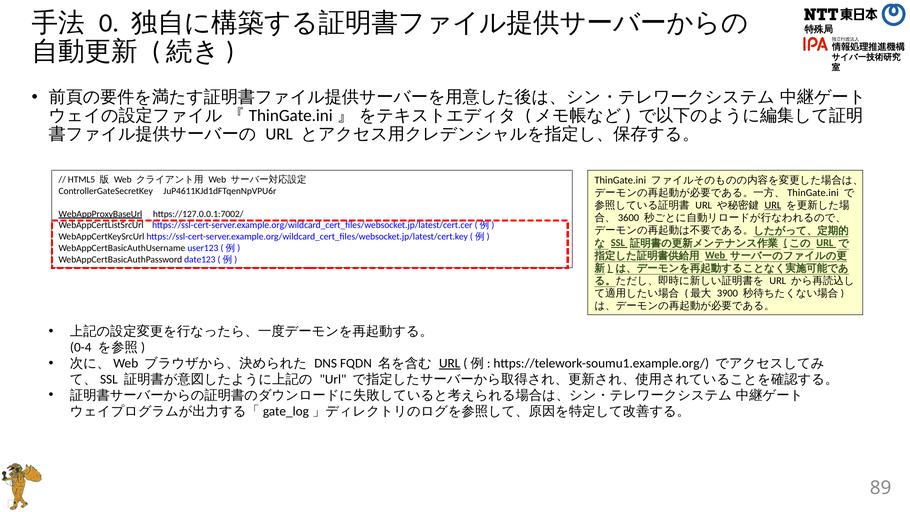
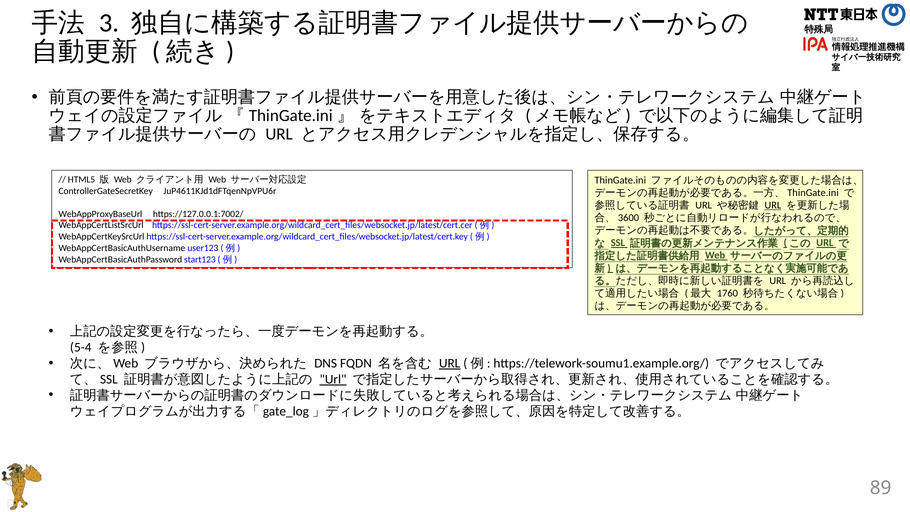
0: 0 -> 3 (109, 23)
WebAppProxyBaseUrl underline: present -> none (100, 214)
date123: date123 -> start123 (200, 259)
3900: 3900 -> 1760 (727, 293)
0-4: 0-4 -> 5-4 (81, 347)
Url underline: none -> present (333, 379)
